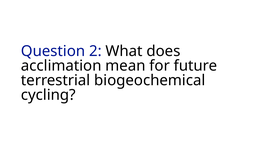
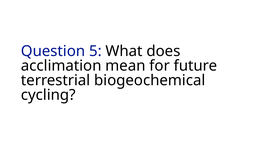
2: 2 -> 5 (95, 51)
